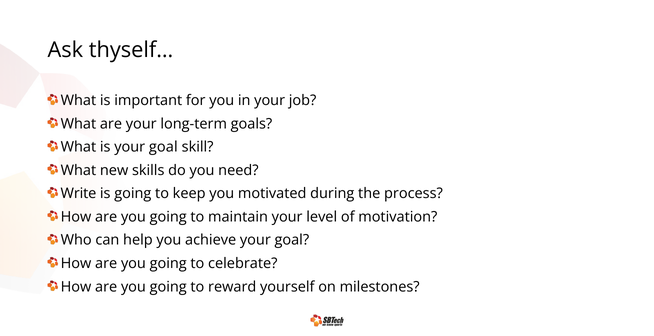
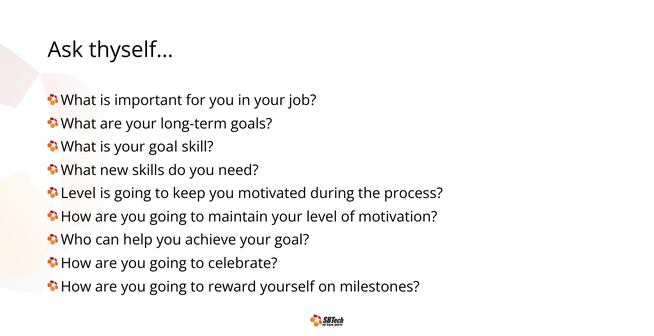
Write: Write -> Level (78, 193)
